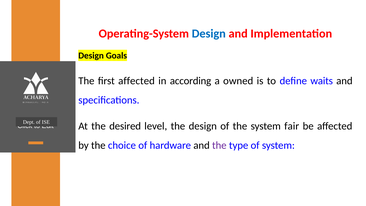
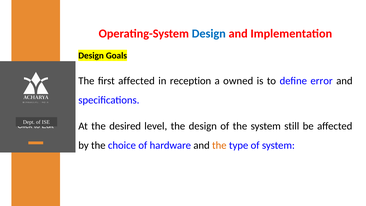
according: according -> reception (191, 81)
waits: waits -> error (322, 81)
fair: fair -> still (292, 126)
the colour: purple -> orange (219, 145)
